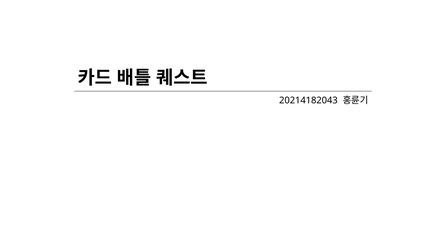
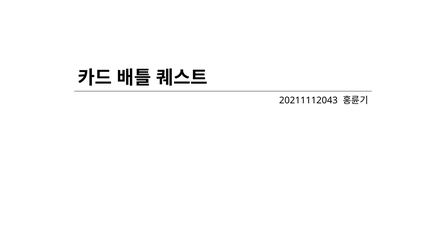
20214182043: 20214182043 -> 20211112043 (308, 101)
